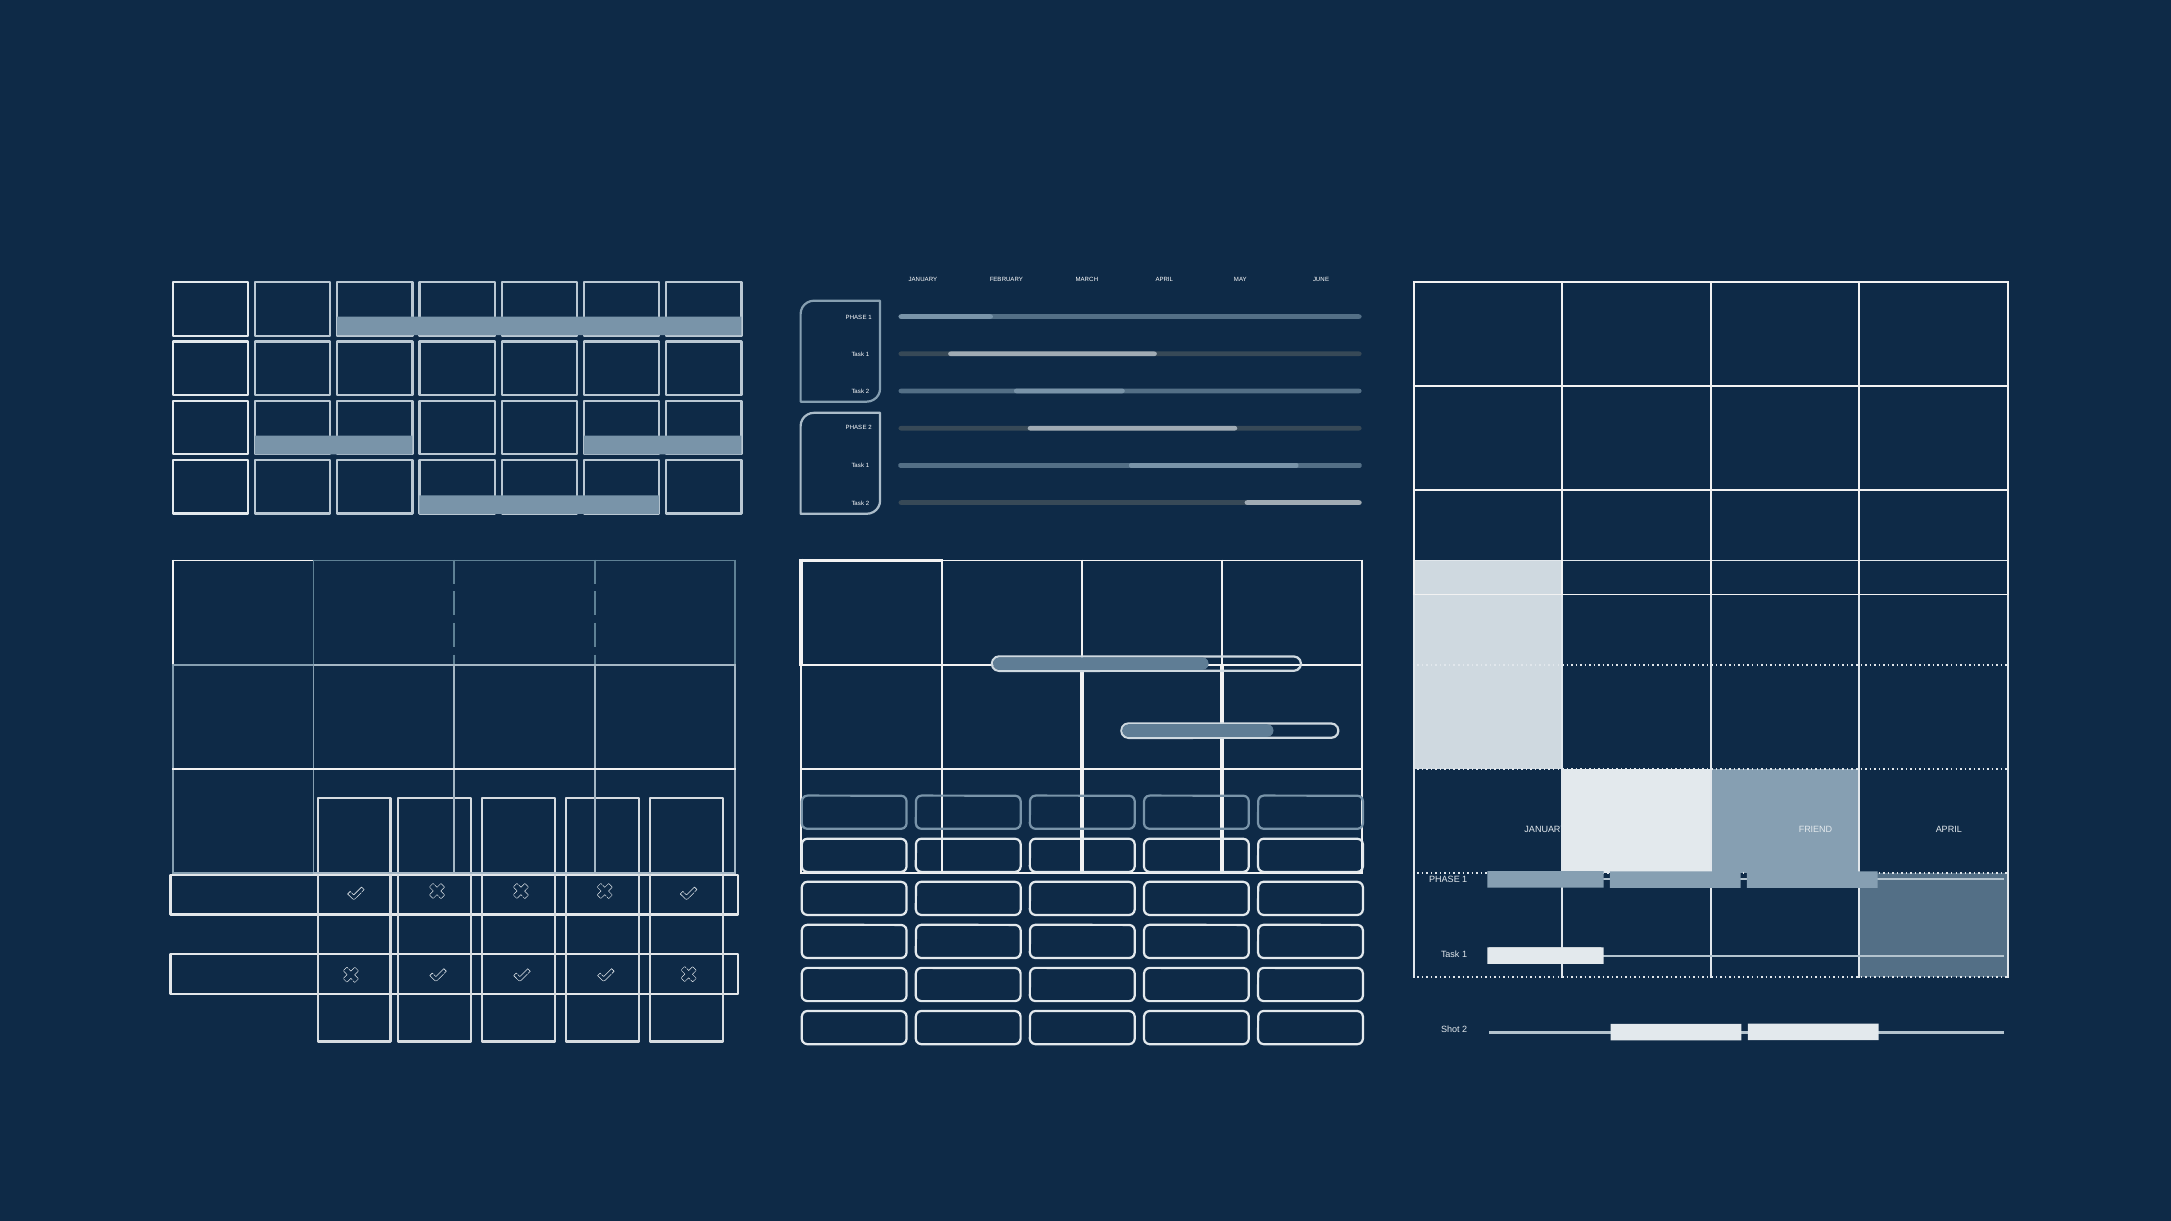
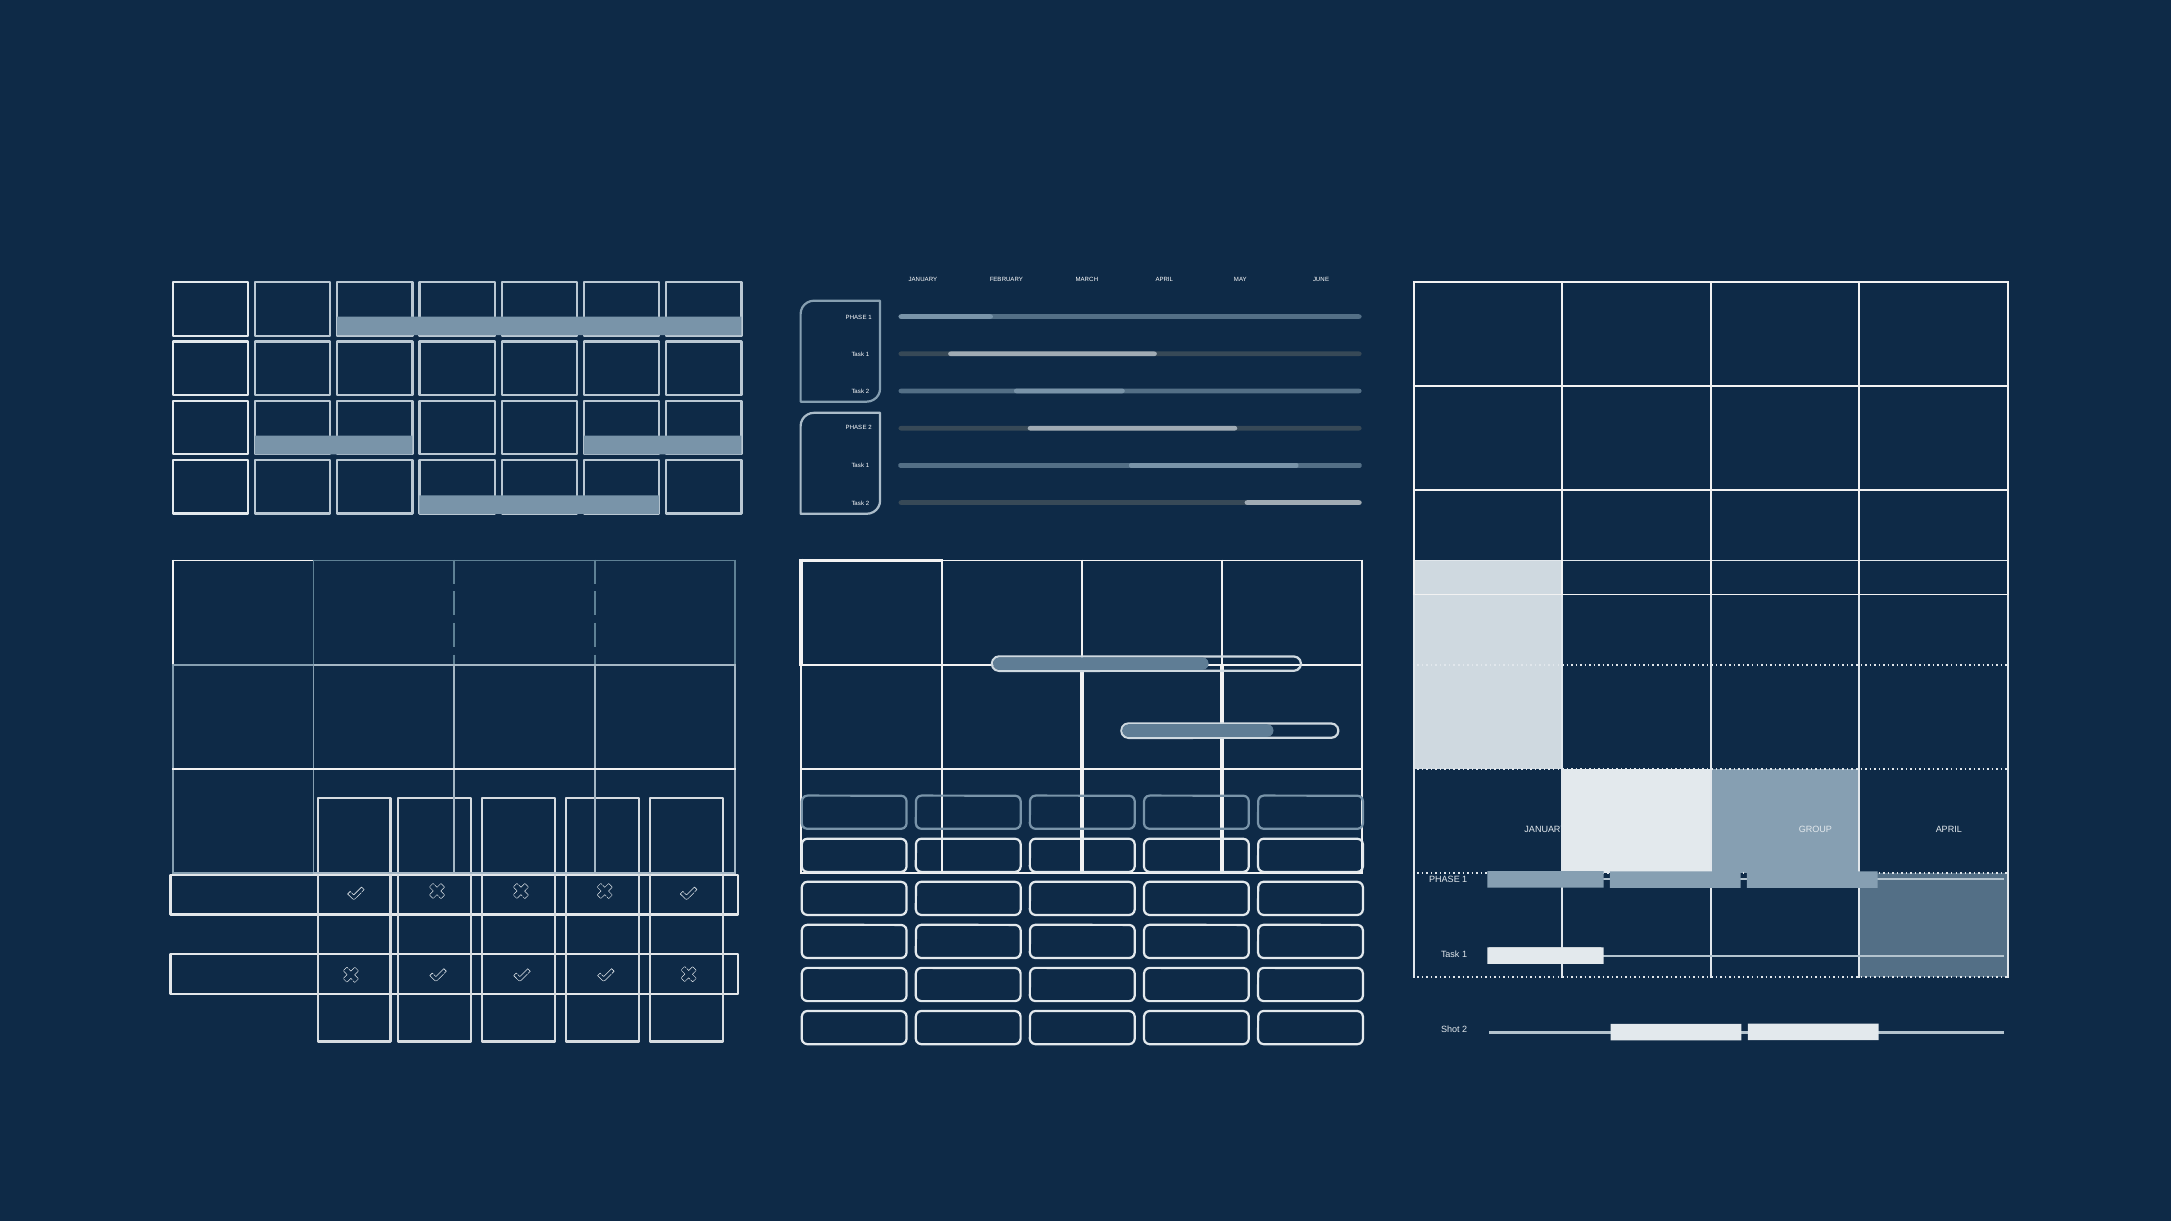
FRIEND: FRIEND -> GROUP (1815, 830)
